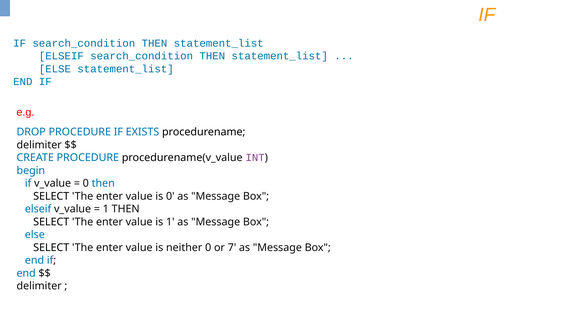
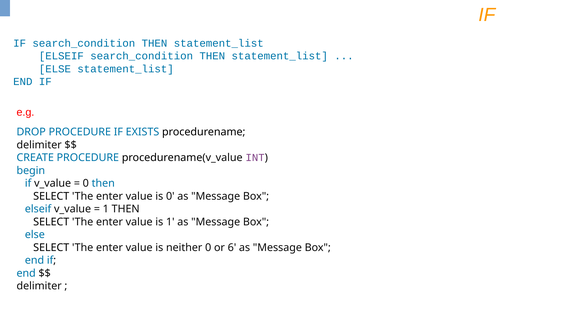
7: 7 -> 6 (232, 248)
